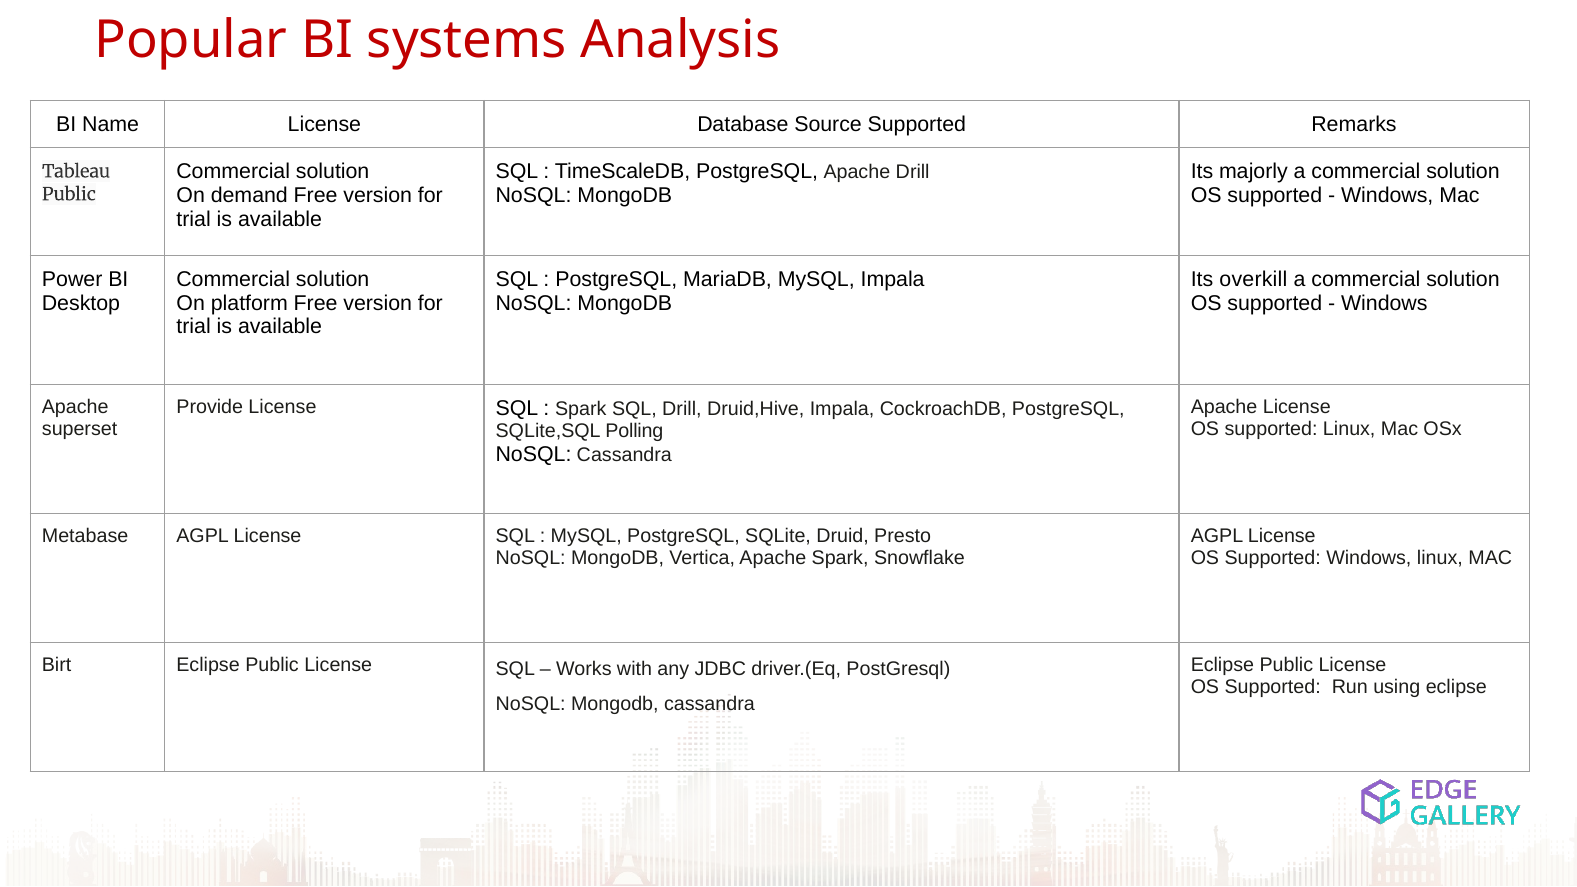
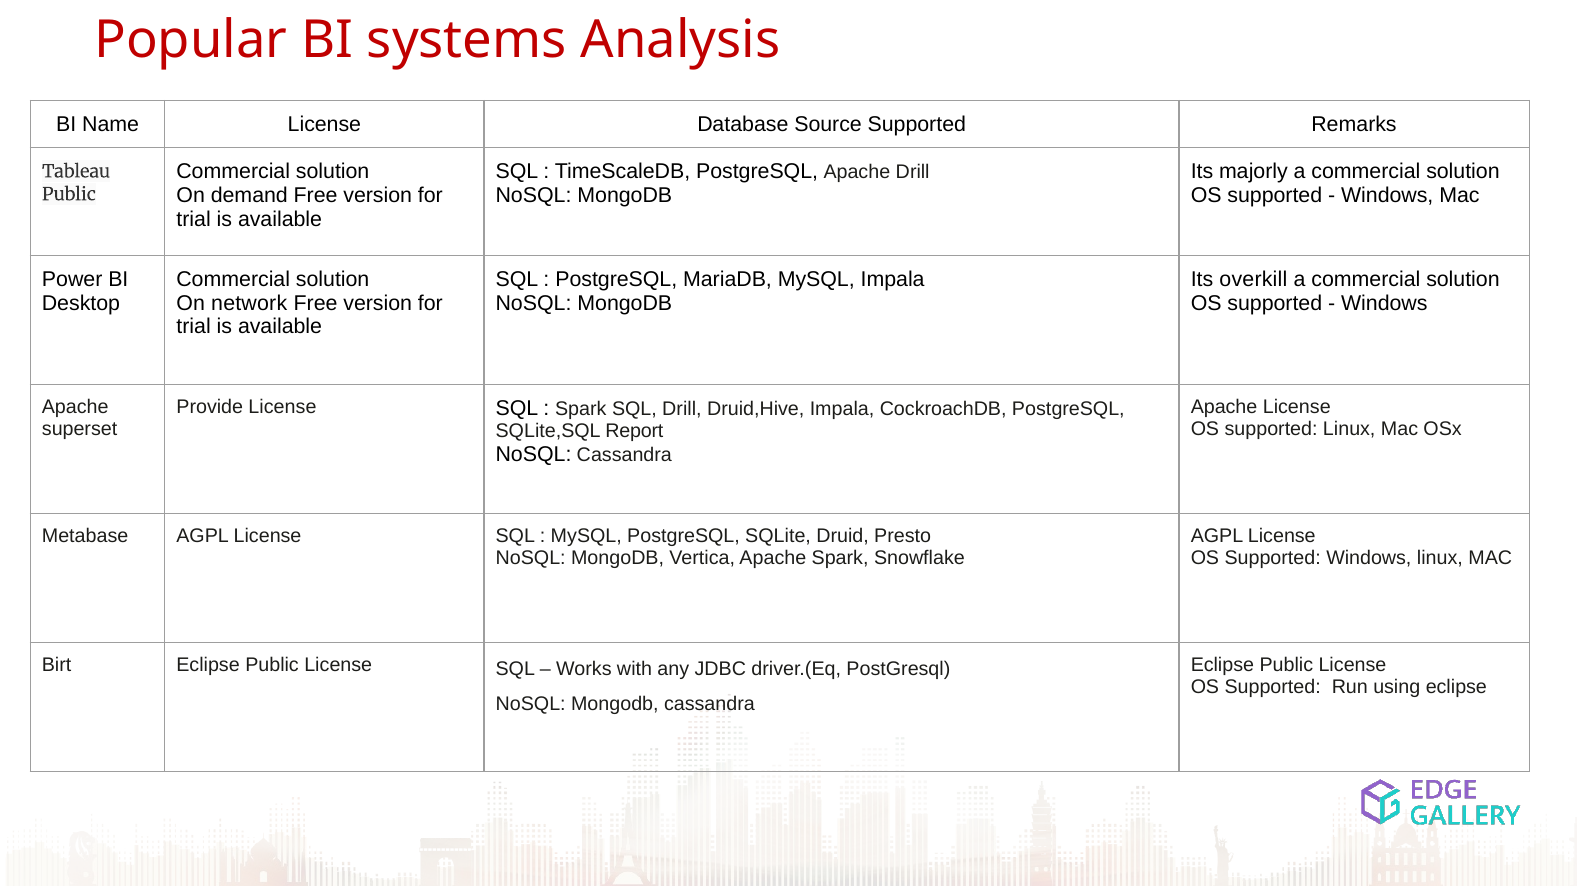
platform: platform -> network (249, 303)
Polling: Polling -> Report (634, 431)
